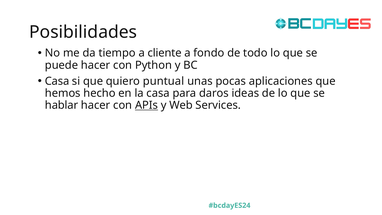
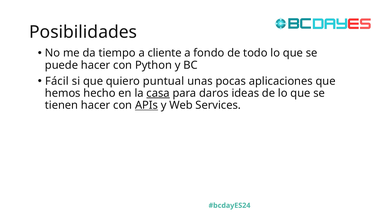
Casa: Casa -> Fácil (57, 81)
casa underline: none -> present (158, 93)
hablar: hablar -> tienen (62, 105)
